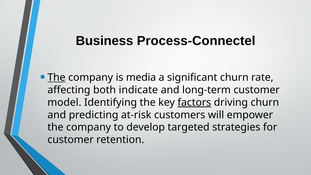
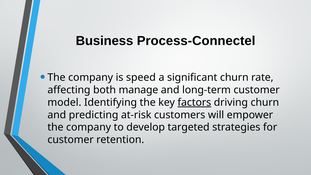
The underline: present -> none (56, 77)
media: media -> speed (141, 77)
indicate: indicate -> manage (138, 90)
